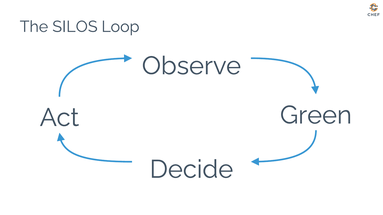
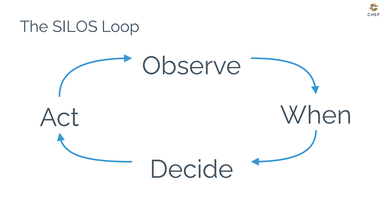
Green: Green -> When (316, 115)
